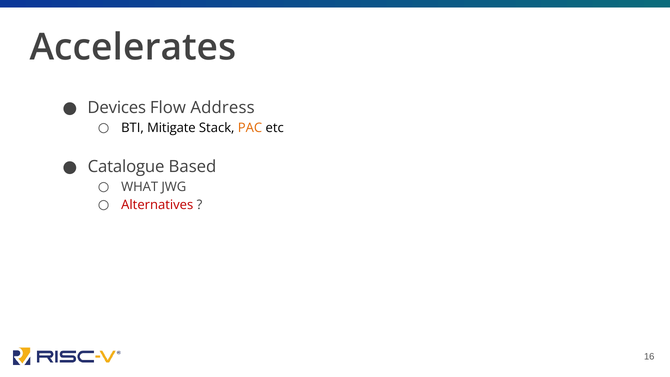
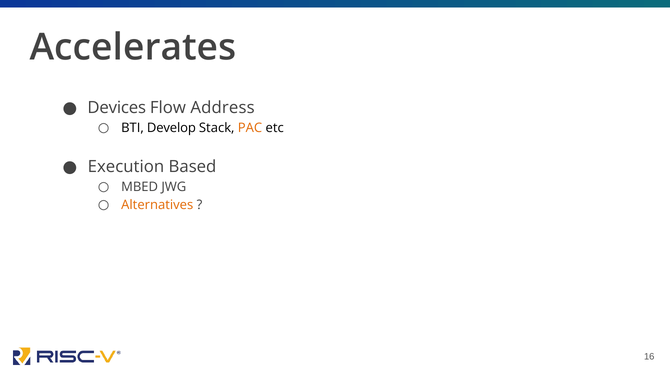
Mitigate: Mitigate -> Develop (171, 128)
Catalogue: Catalogue -> Execution (126, 167)
WHAT: WHAT -> MBED (140, 187)
Alternatives colour: red -> orange (157, 205)
